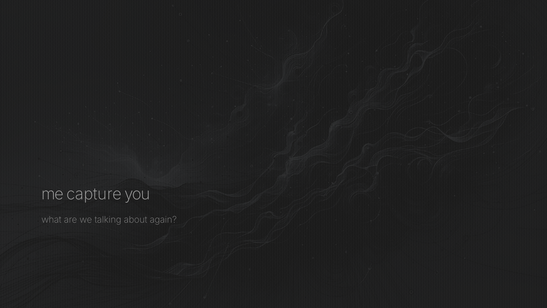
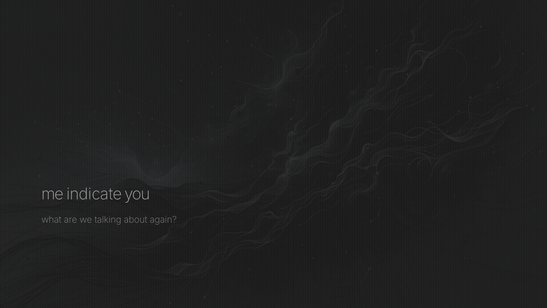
capture: capture -> indicate (94, 194)
